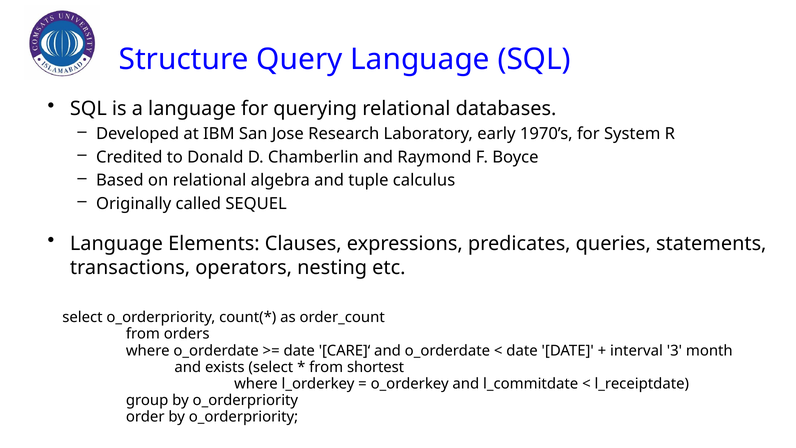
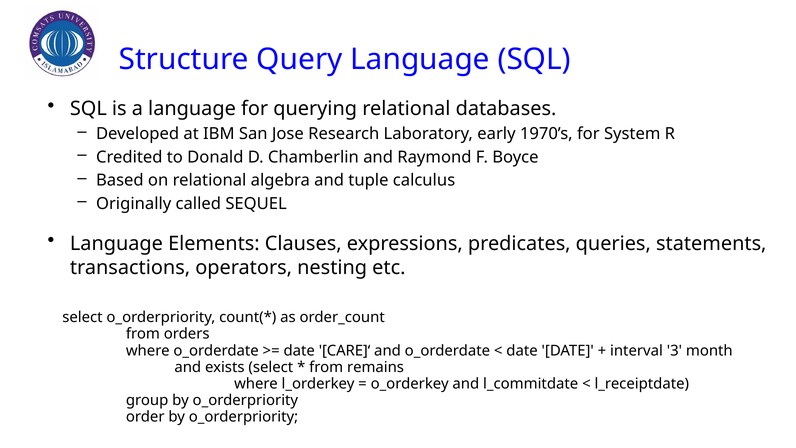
shortest: shortest -> remains (376, 367)
